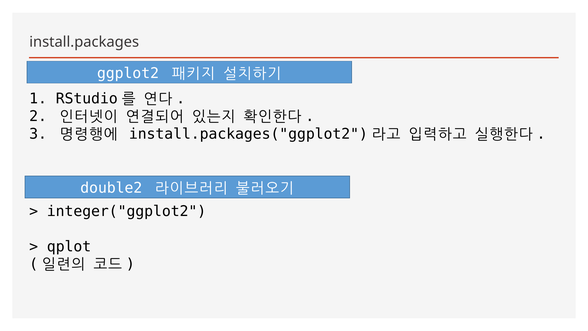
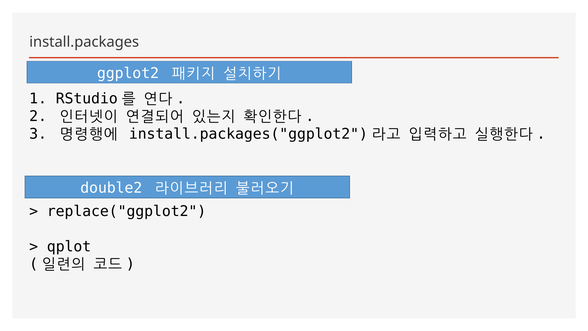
integer("ggplot2: integer("ggplot2 -> replace("ggplot2 (127, 211)
